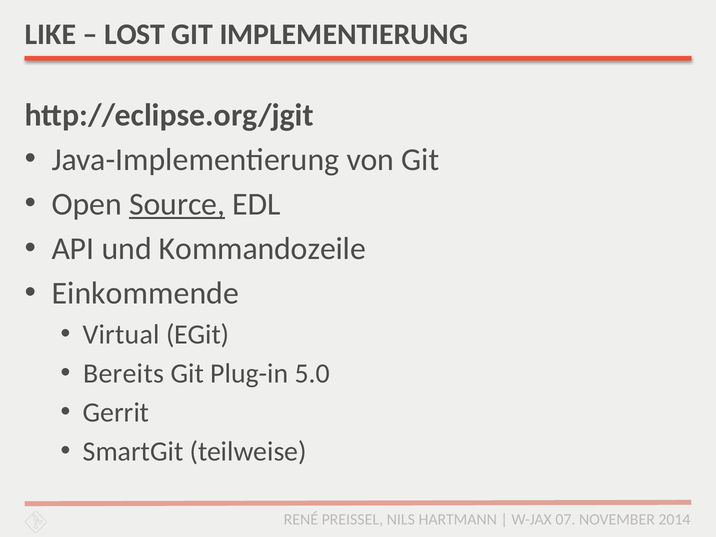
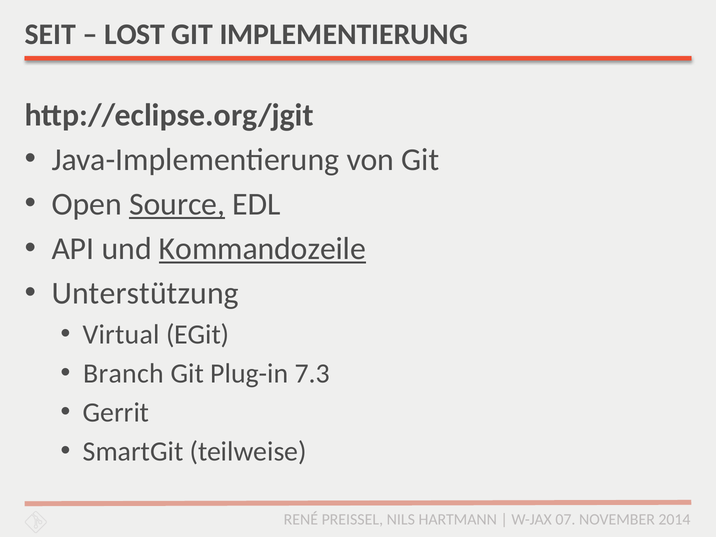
LIKE: LIKE -> SEIT (50, 34)
Kommandozeile underline: none -> present (262, 249)
Einkommende: Einkommende -> Unterstützung (145, 293)
Bereits: Bereits -> Branch (124, 373)
5.0: 5.0 -> 7.3 (312, 373)
